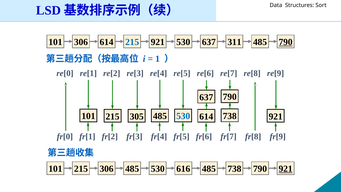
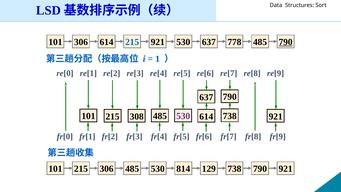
311: 311 -> 778 (234, 42)
530 colour: blue -> purple (183, 116)
305: 305 -> 308 (137, 116)
616: 616 -> 814 (183, 169)
306 485: 485 -> 129 (209, 169)
921 underline: present -> none (286, 169)
